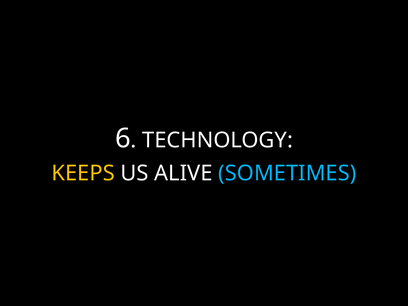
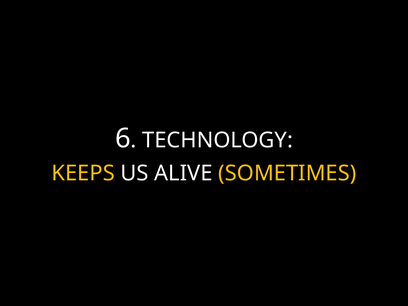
SOMETIMES colour: light blue -> yellow (287, 173)
